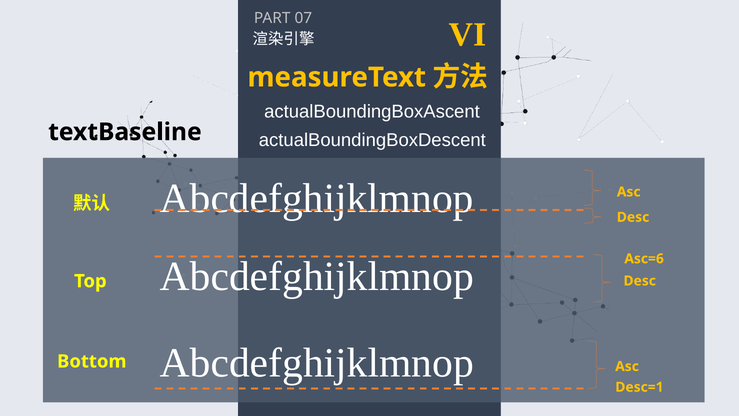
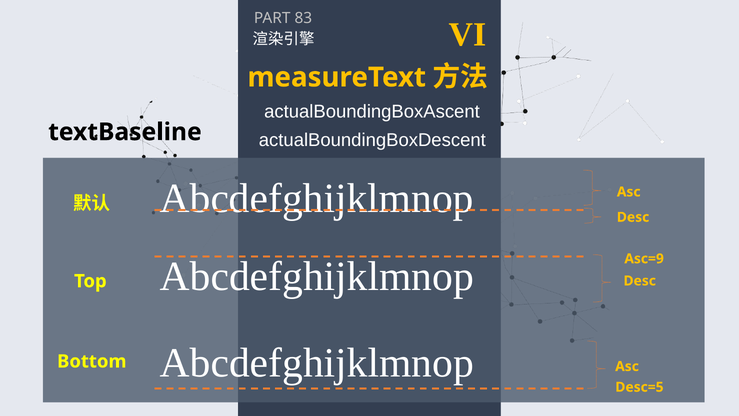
07: 07 -> 83 (303, 18)
Asc=6: Asc=6 -> Asc=9 (644, 259)
Desc=1: Desc=1 -> Desc=5 (639, 387)
